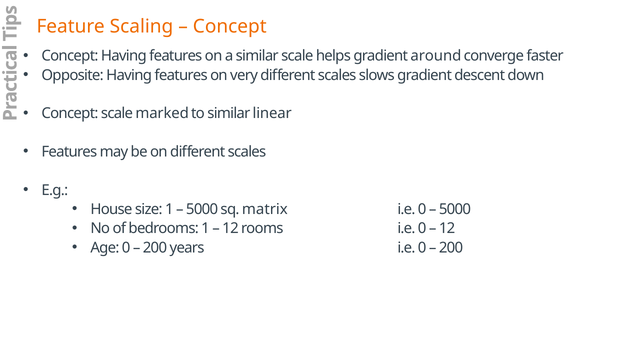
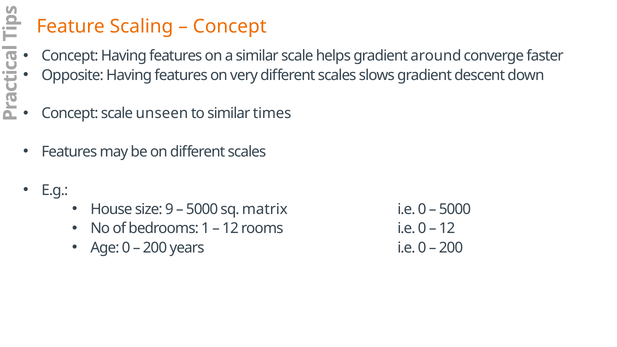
marked: marked -> unseen (162, 114)
linear: linear -> times (272, 114)
size 1: 1 -> 9 (169, 209)
